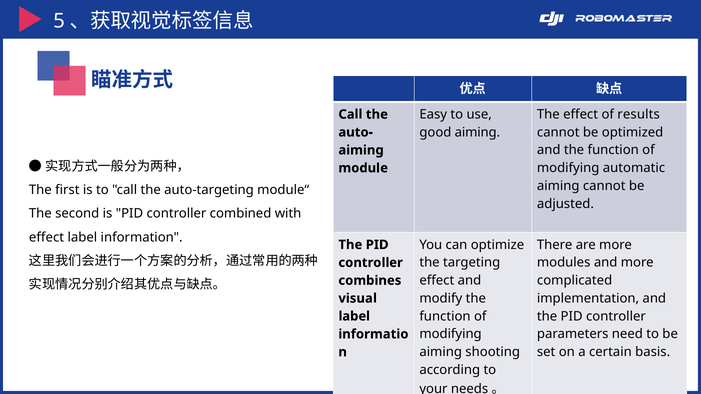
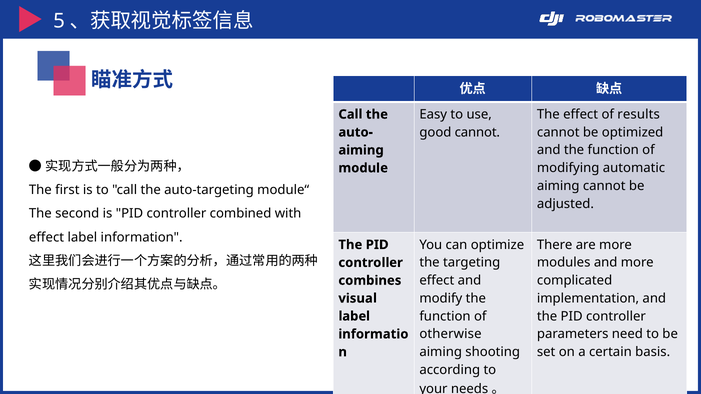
good aiming: aiming -> cannot (477, 132)
modifying: modifying -> otherwise (450, 334)
